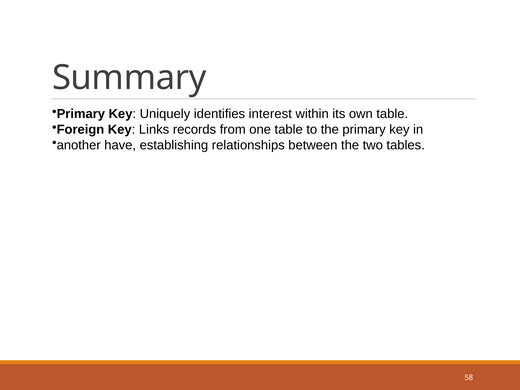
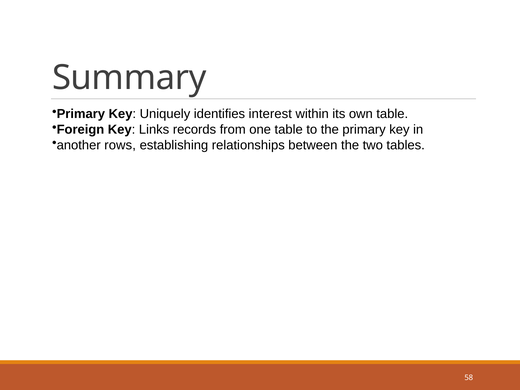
have: have -> rows (120, 145)
